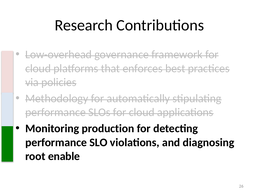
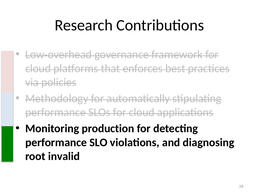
enable: enable -> invalid (64, 156)
